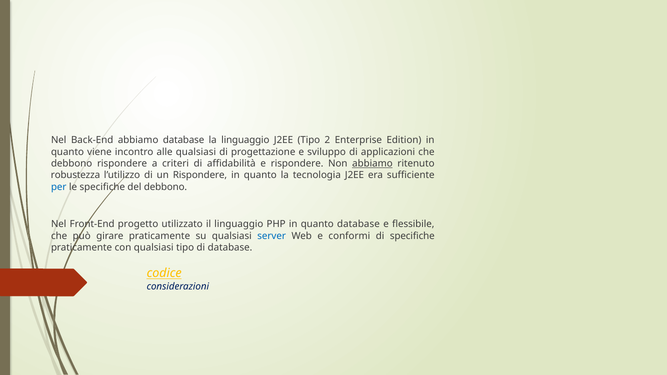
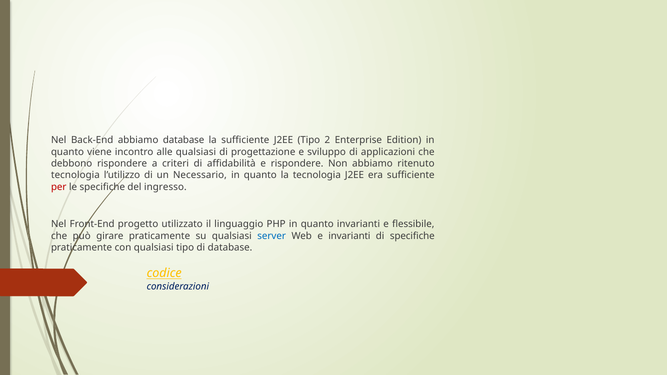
la linguaggio: linguaggio -> sufficiente (245, 140)
abbiamo underline: present -> none (372, 164)
robustezza: robustezza -> tecnologia (75, 175)
un Rispondere: Rispondere -> Necessario (200, 175)
per colour: blue -> red (59, 187)
del debbono: debbono -> ingresso (165, 187)
quanto database: database -> invarianti (358, 224)
e conformi: conformi -> invarianti (349, 236)
